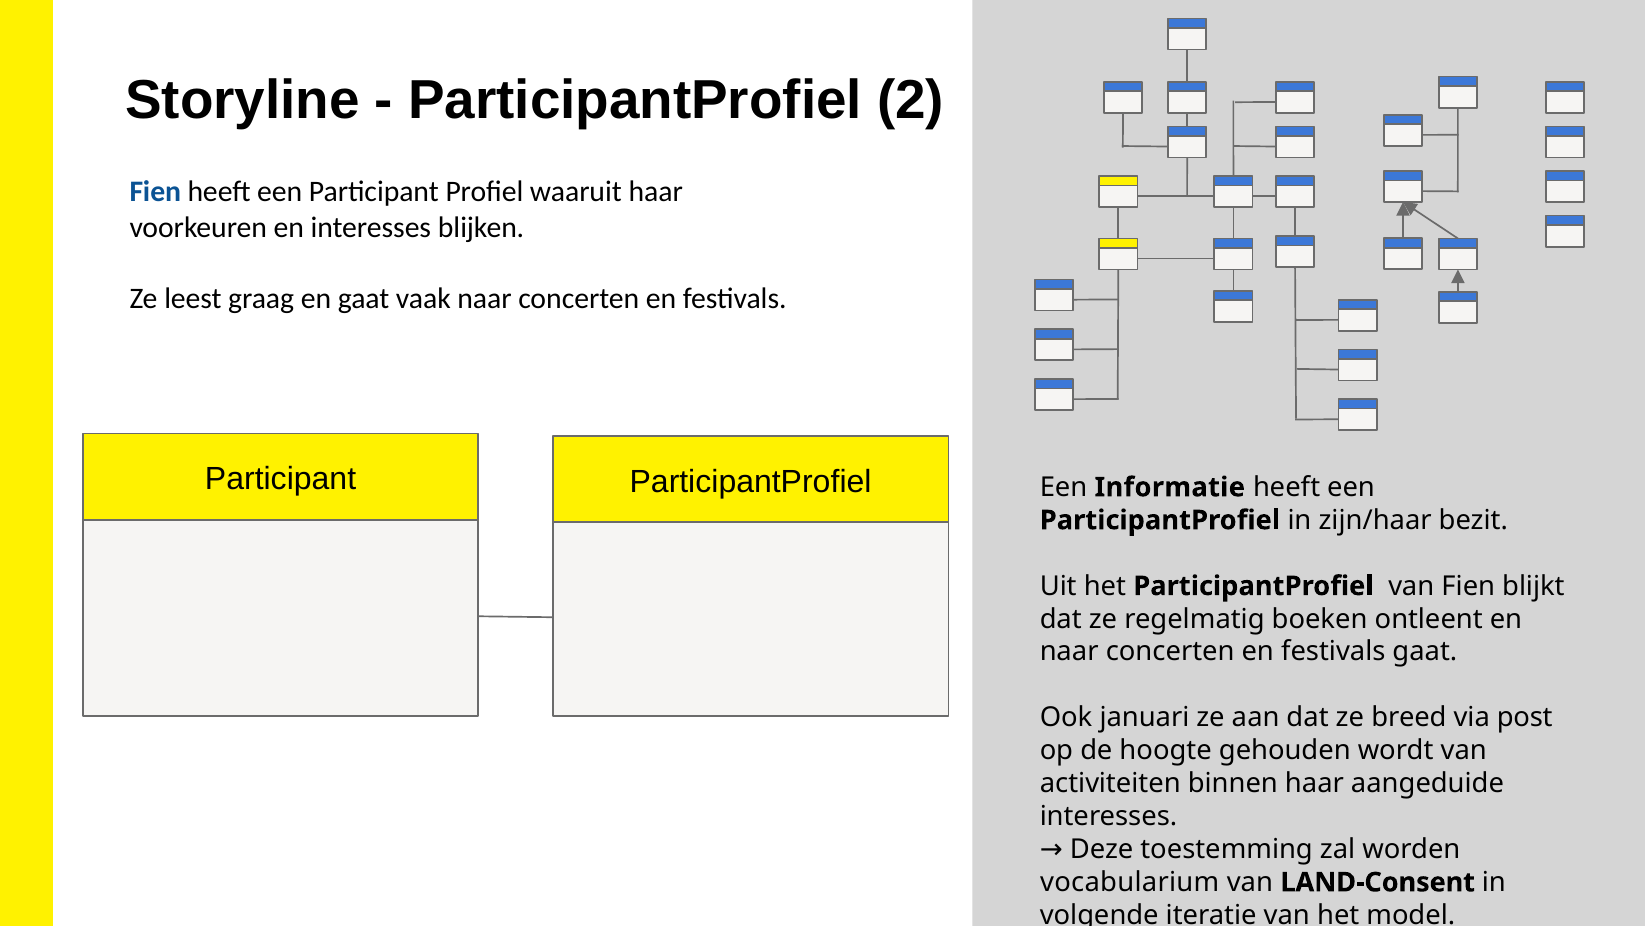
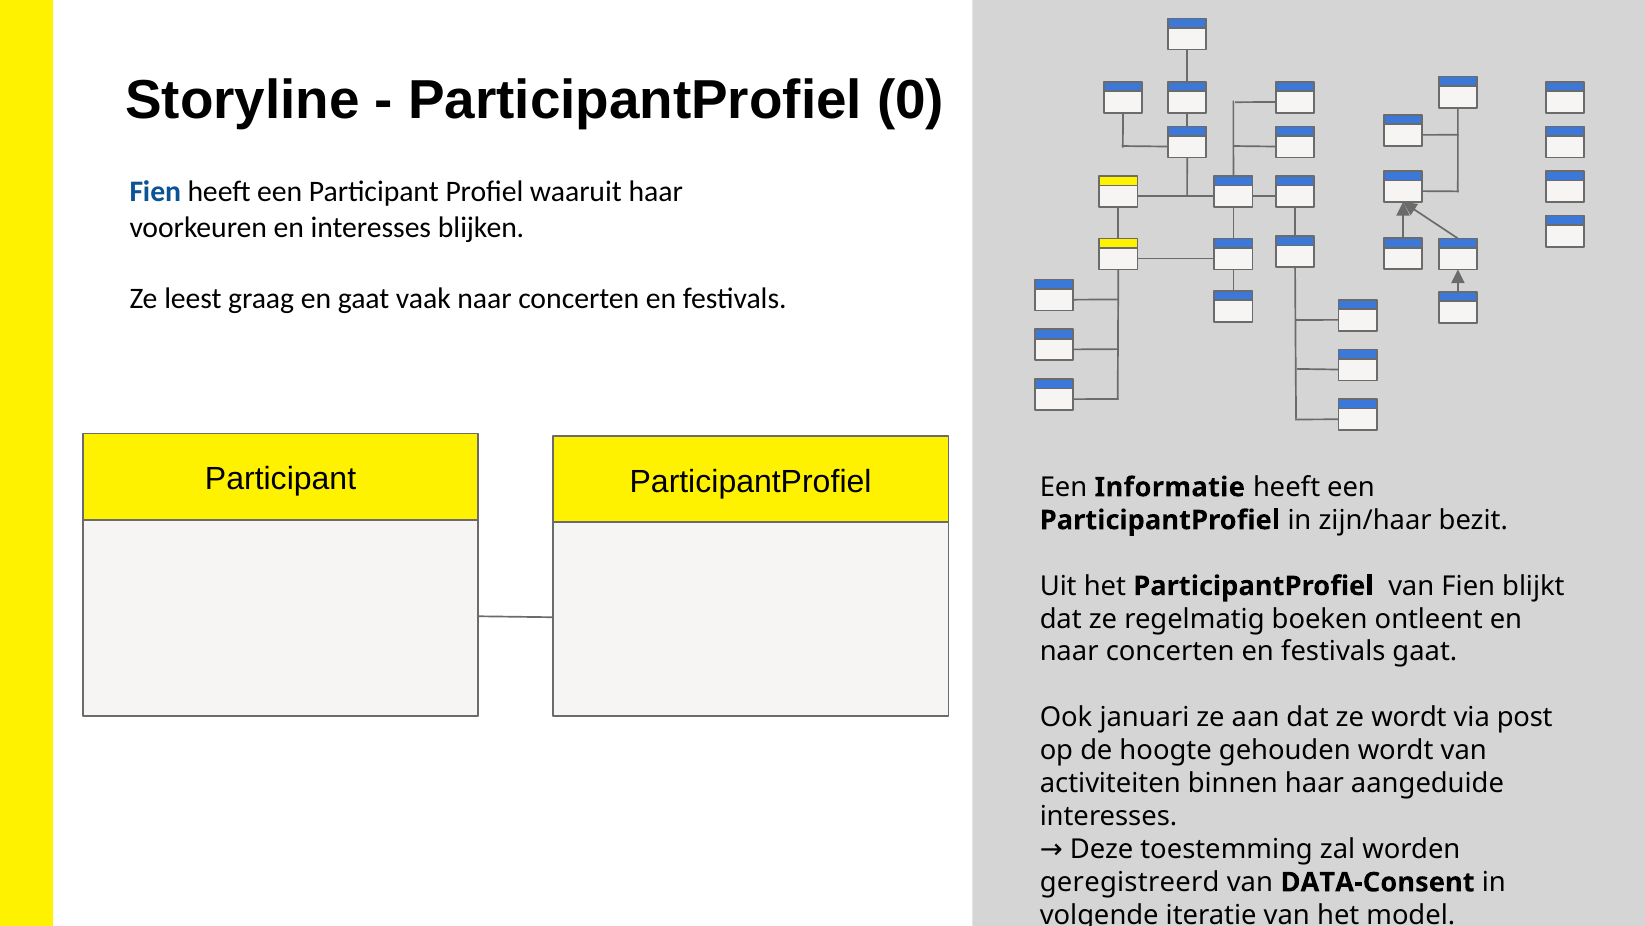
2: 2 -> 0 (911, 100)
ze breed: breed -> wordt (1409, 717)
vocabularium: vocabularium -> geregistreerd (1130, 882)
LAND-Consent: LAND-Consent -> DATA-Consent (1378, 882)
